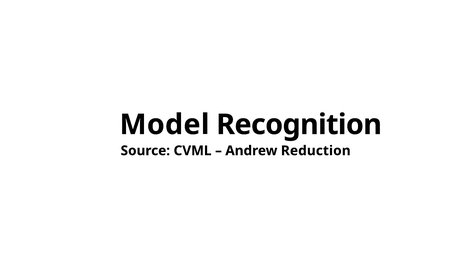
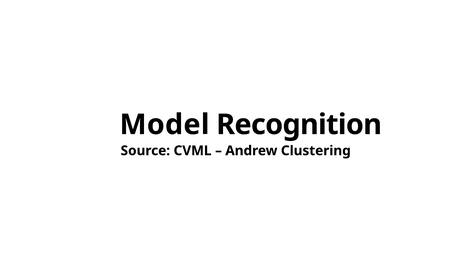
Reduction: Reduction -> Clustering (316, 150)
